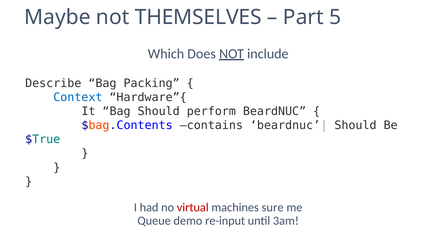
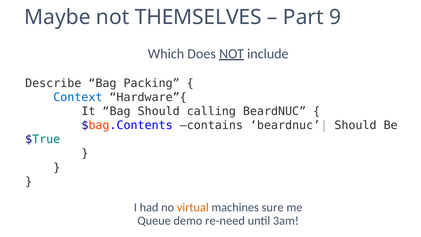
5: 5 -> 9 (335, 17)
perform: perform -> calling (211, 111)
virtual colour: red -> orange (193, 207)
re-input: re-input -> re-need (225, 221)
